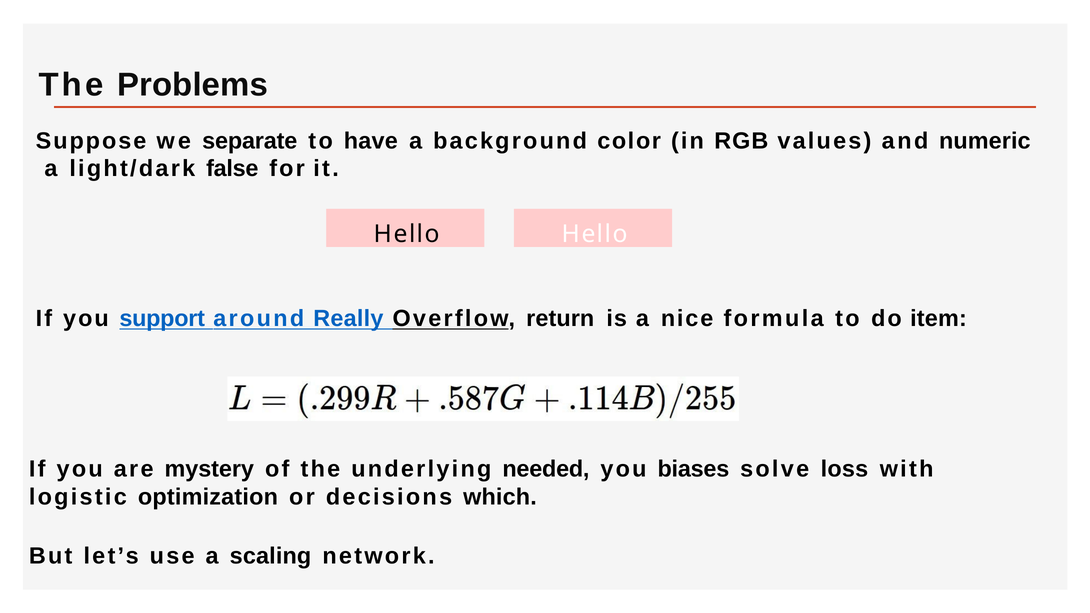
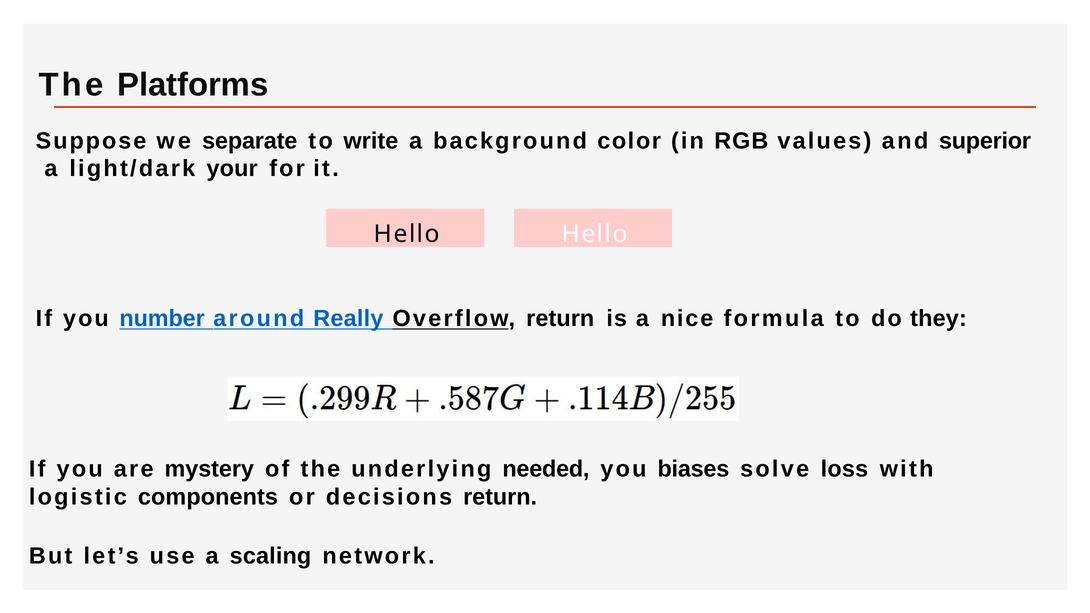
Problems: Problems -> Platforms (193, 85)
have: have -> write (371, 141)
numeric: numeric -> superior (985, 141)
false: false -> your (232, 168)
support: support -> number (162, 319)
item: item -> they (939, 319)
optimization: optimization -> components (208, 497)
decisions which: which -> return (500, 497)
